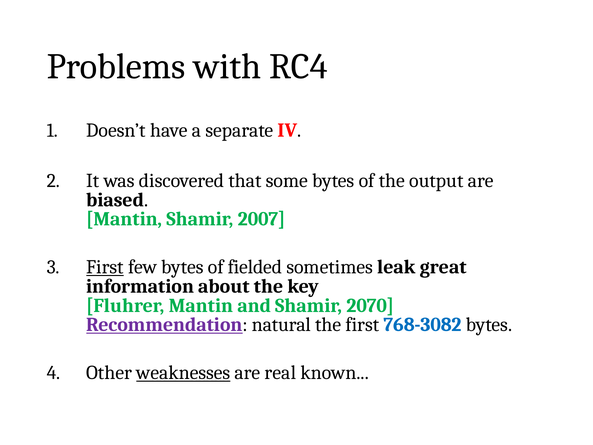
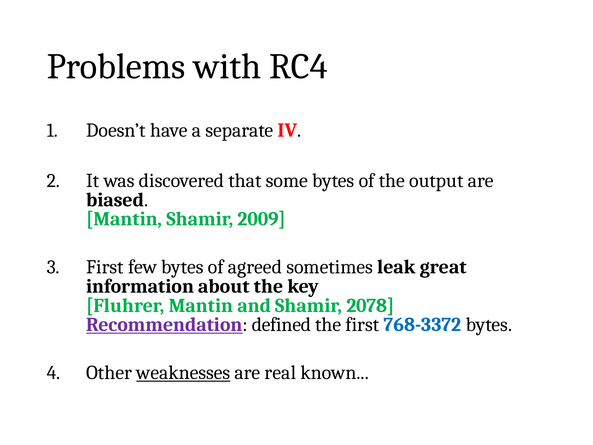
2007: 2007 -> 2009 (262, 219)
First underline: present -> none (105, 267)
fielded: fielded -> agreed (255, 267)
2070: 2070 -> 2078 (370, 305)
natural: natural -> defined (281, 325)
768-3082: 768-3082 -> 768-3372 (422, 325)
